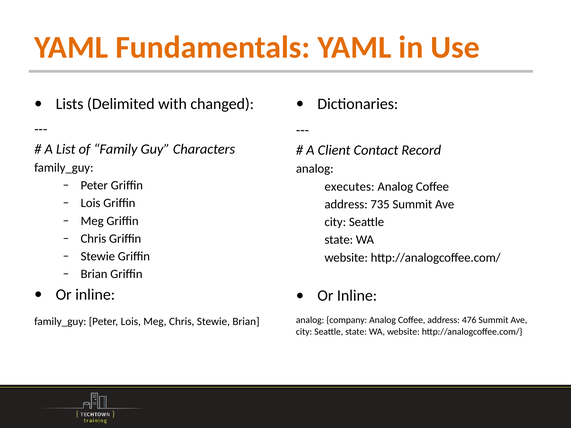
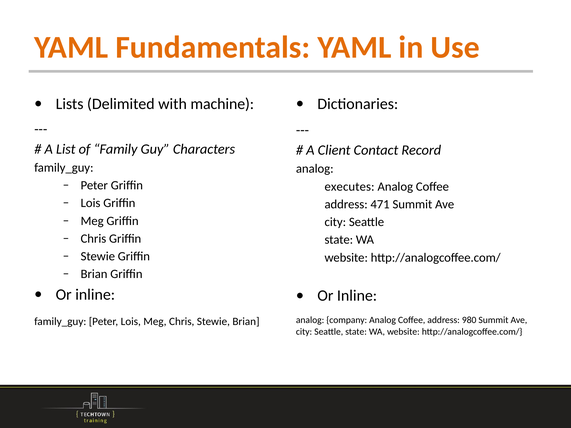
changed: changed -> machine (222, 104)
735: 735 -> 471 (380, 204)
476: 476 -> 980 (469, 320)
